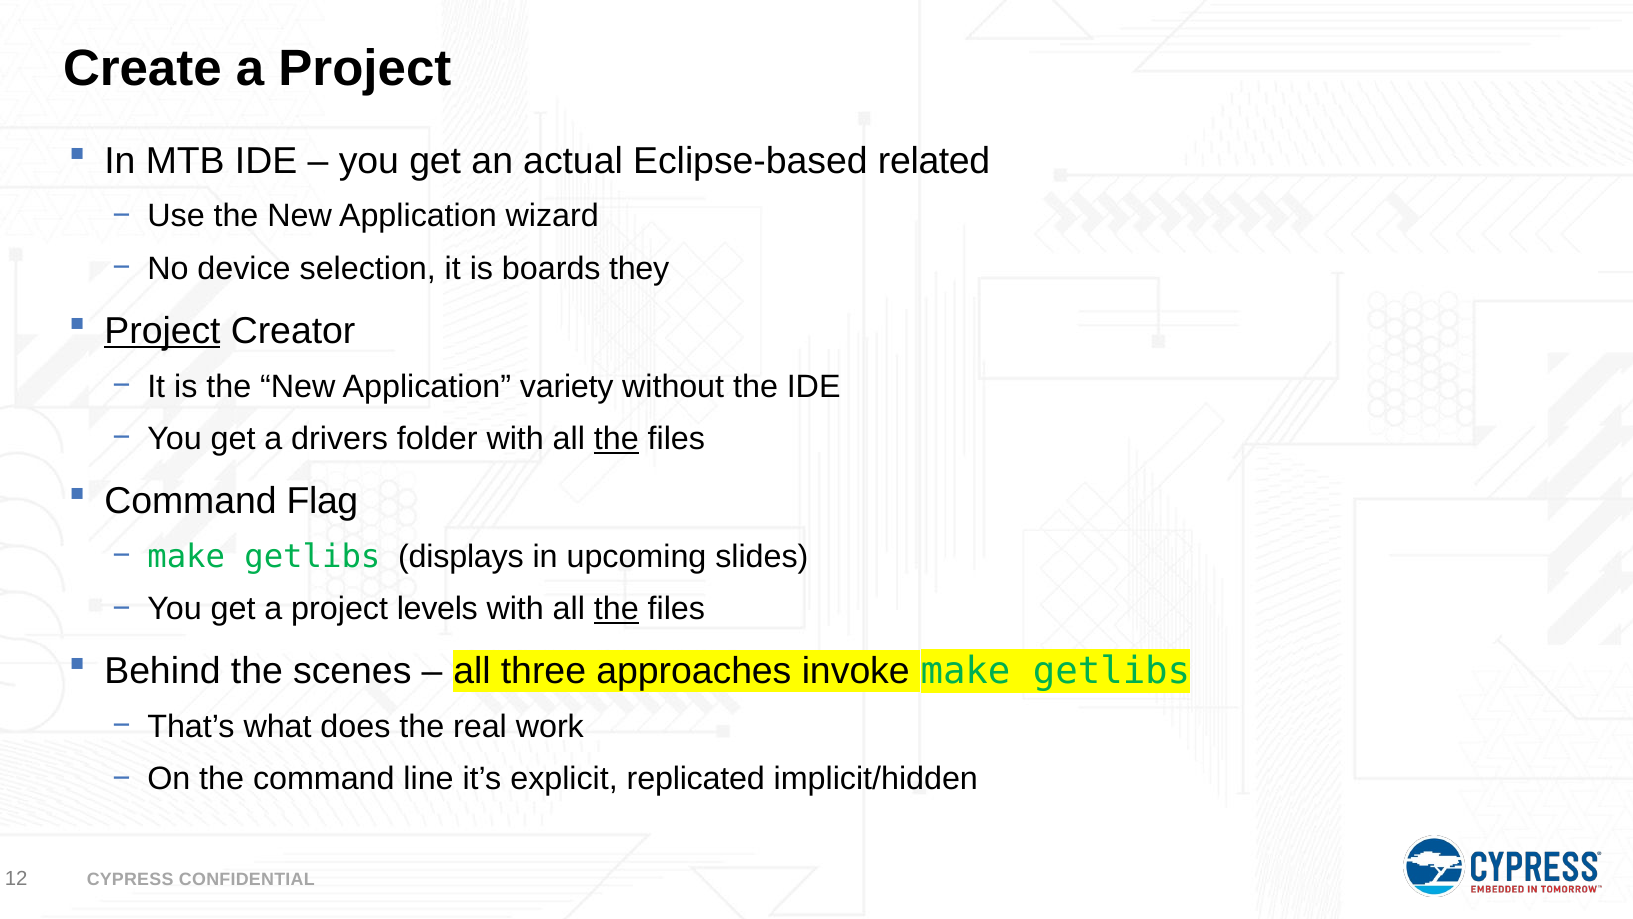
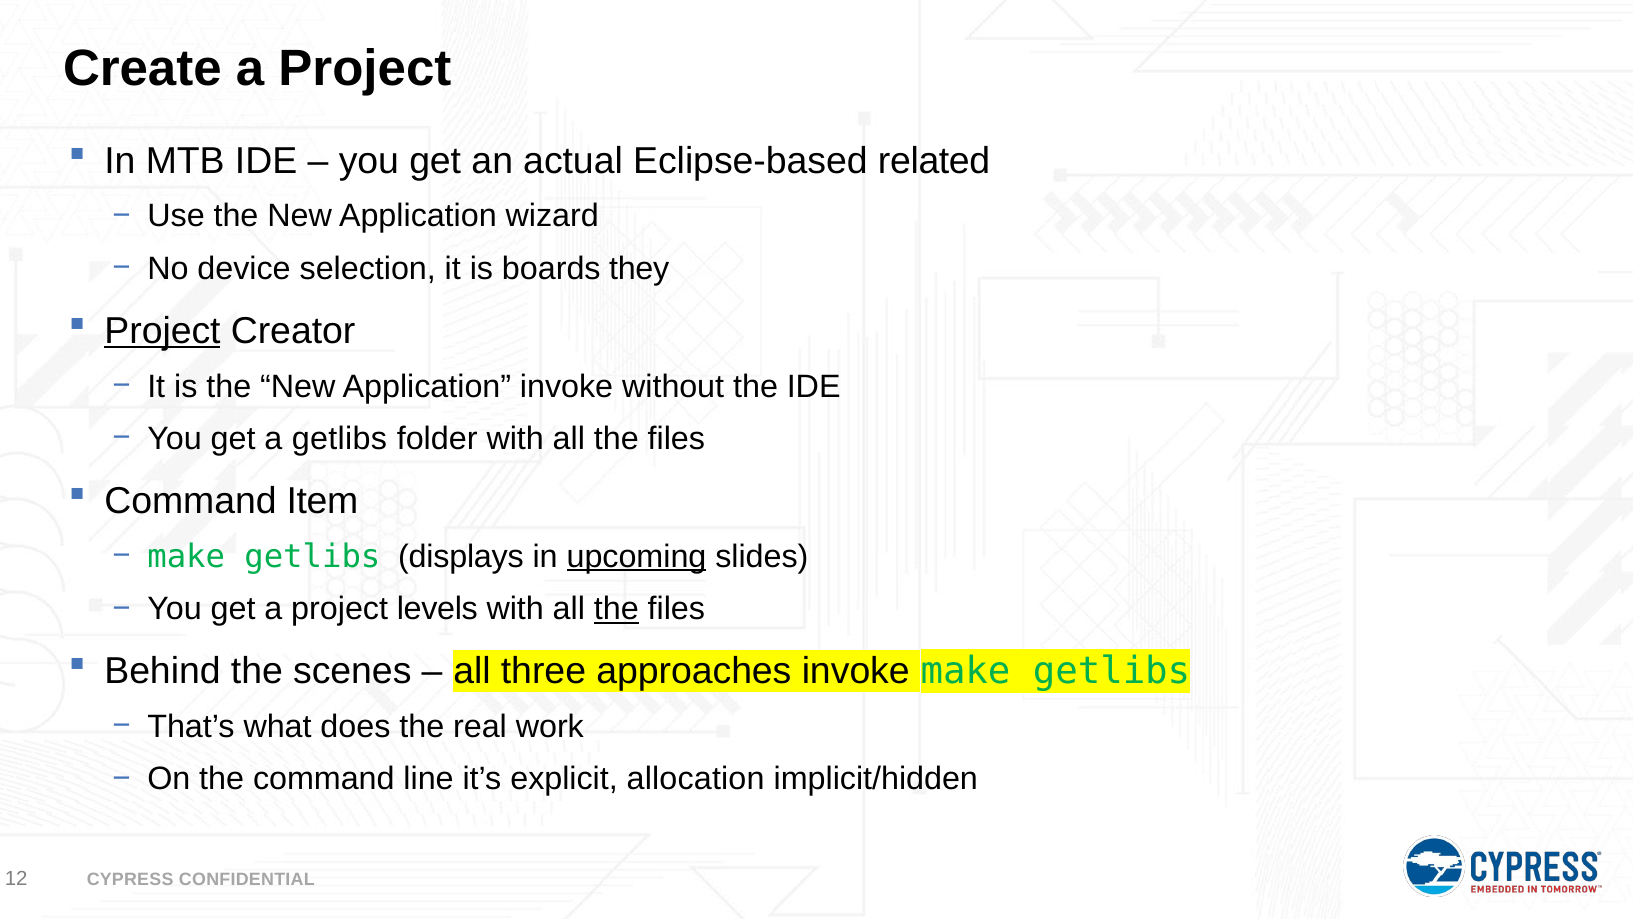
Application variety: variety -> invoke (567, 386)
a drivers: drivers -> getlibs (339, 439)
the underline: present -> none (616, 439)
Flag: Flag -> Item (322, 501)
upcoming underline: none -> present (636, 556)
replicated: replicated -> allocation (696, 779)
